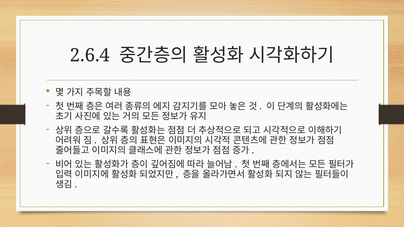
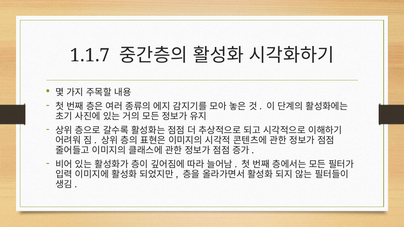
2.6.4: 2.6.4 -> 1.1.7 (90, 55)
